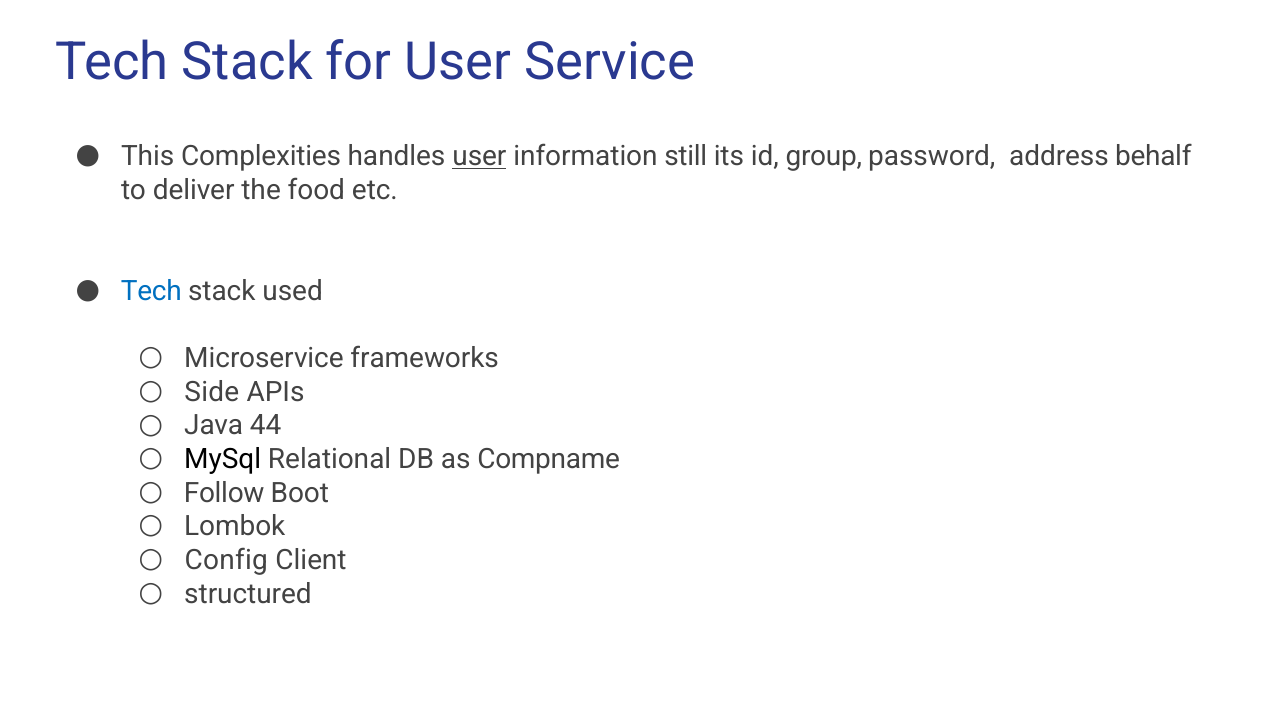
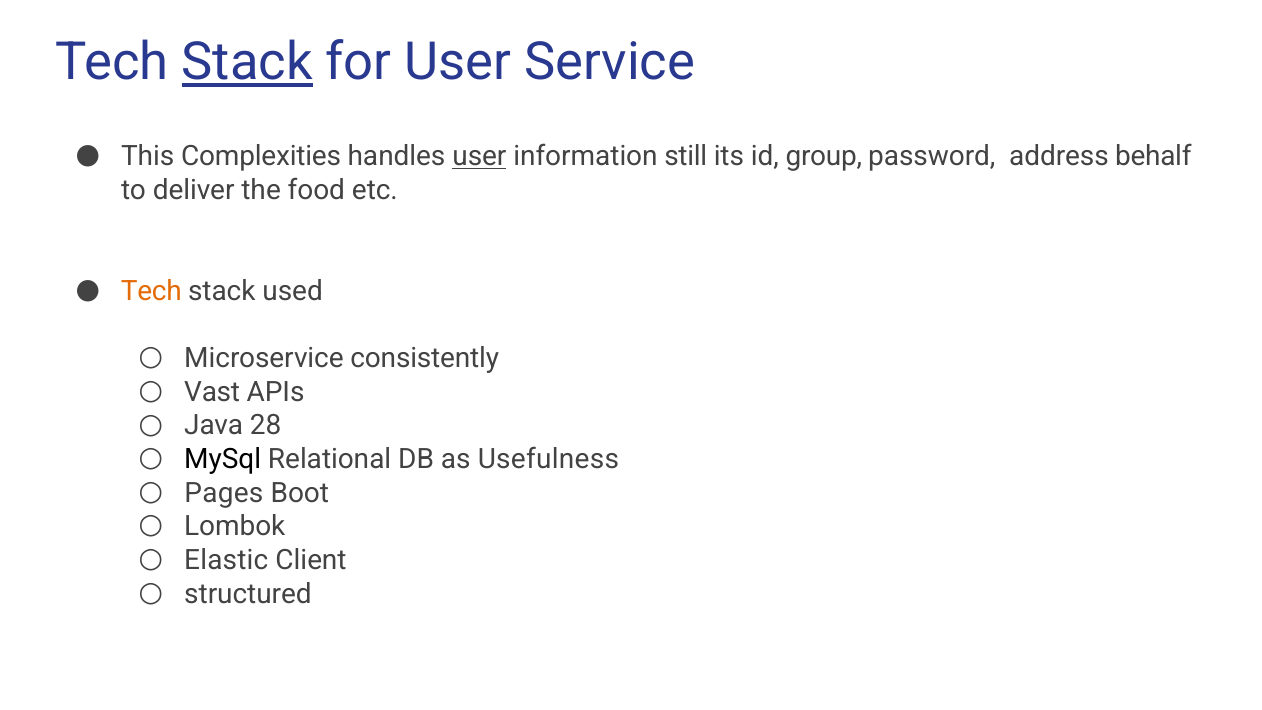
Stack underline: none -> present (247, 62)
Tech colour: blue -> orange (151, 291)
frameworks: frameworks -> consistently (425, 358)
Side: Side -> Vast (212, 392)
44: 44 -> 28 (266, 426)
Compname: Compname -> Usefulness (548, 459)
Follow: Follow -> Pages (224, 493)
Config: Config -> Elastic (226, 560)
